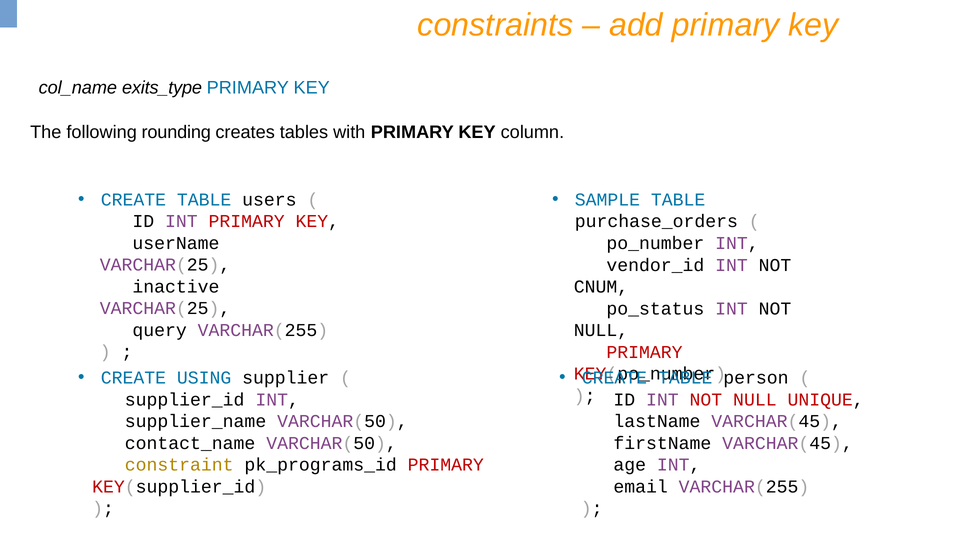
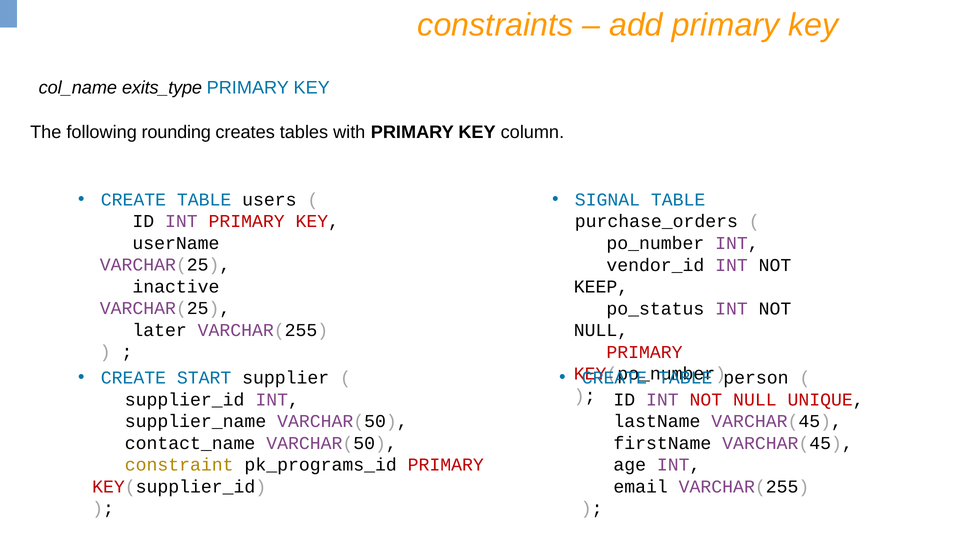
SAMPLE: SAMPLE -> SIGNAL (607, 200)
CNUM: CNUM -> KEEP (601, 287)
query: query -> later (160, 330)
USING: USING -> START (204, 378)
